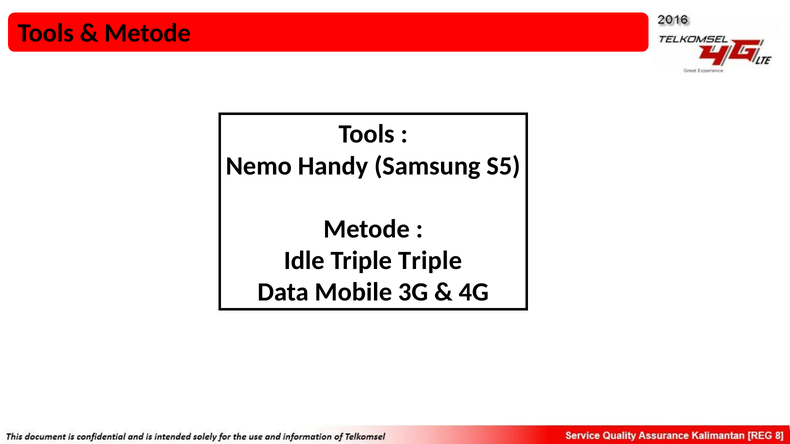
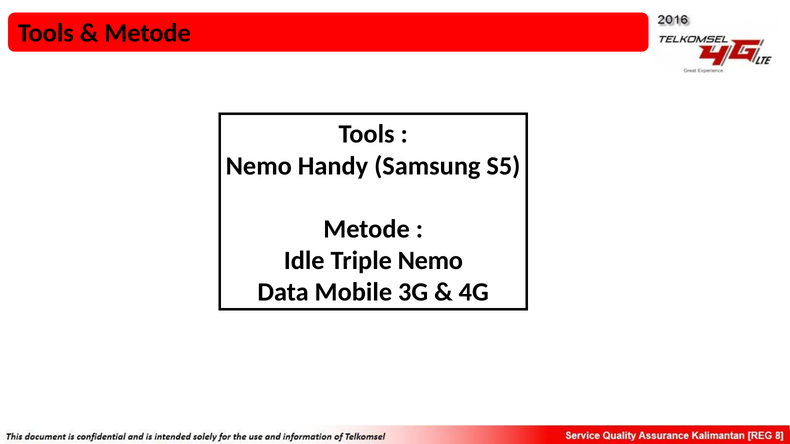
Triple Triple: Triple -> Nemo (430, 261)
